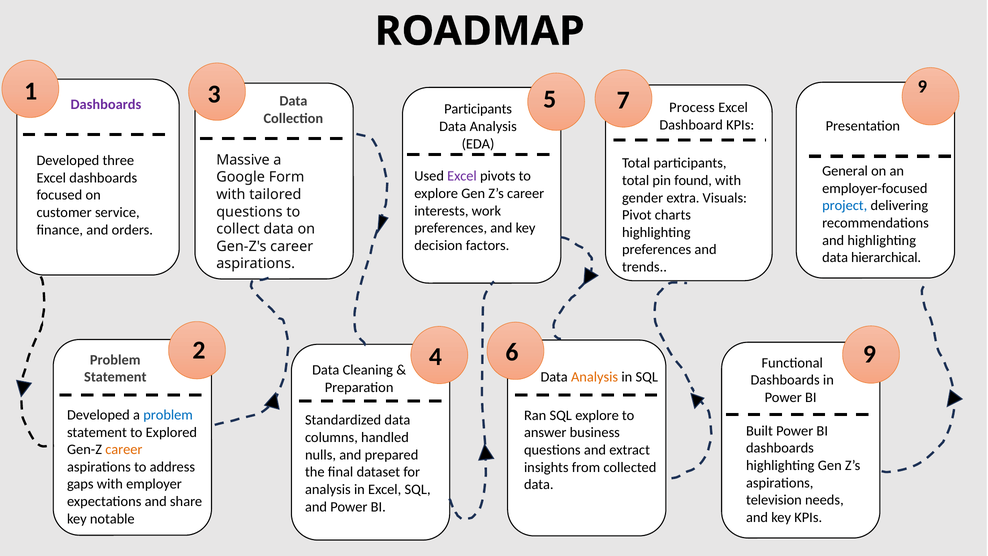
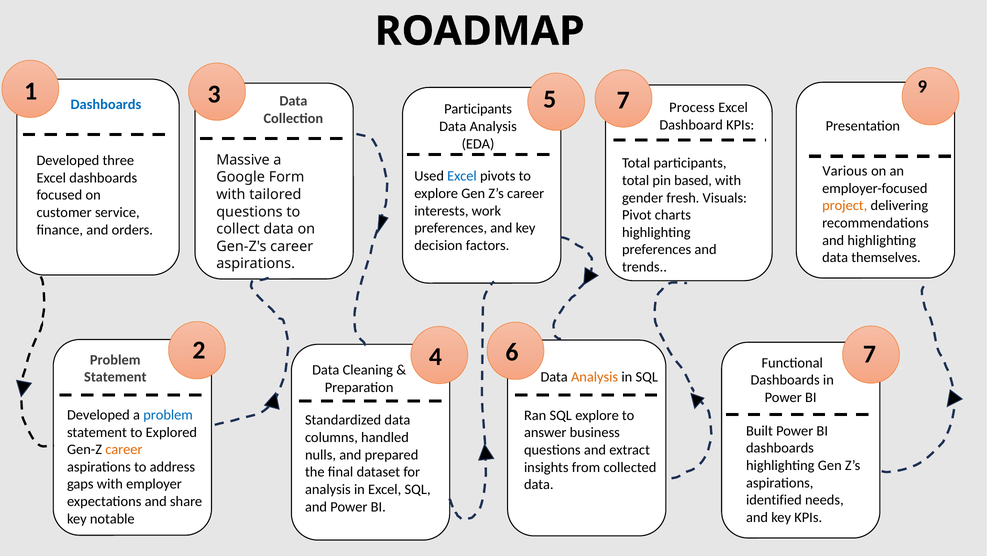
Dashboards colour: purple -> blue (106, 104)
General: General -> Various (845, 171)
Excel colour: purple -> blue (462, 176)
found: found -> based (693, 180)
extra: extra -> fresh (683, 198)
project colour: blue -> orange (845, 206)
hierarchical: hierarchical -> themselves (886, 257)
2 9: 9 -> 7 (869, 354)
television: television -> identified (774, 500)
